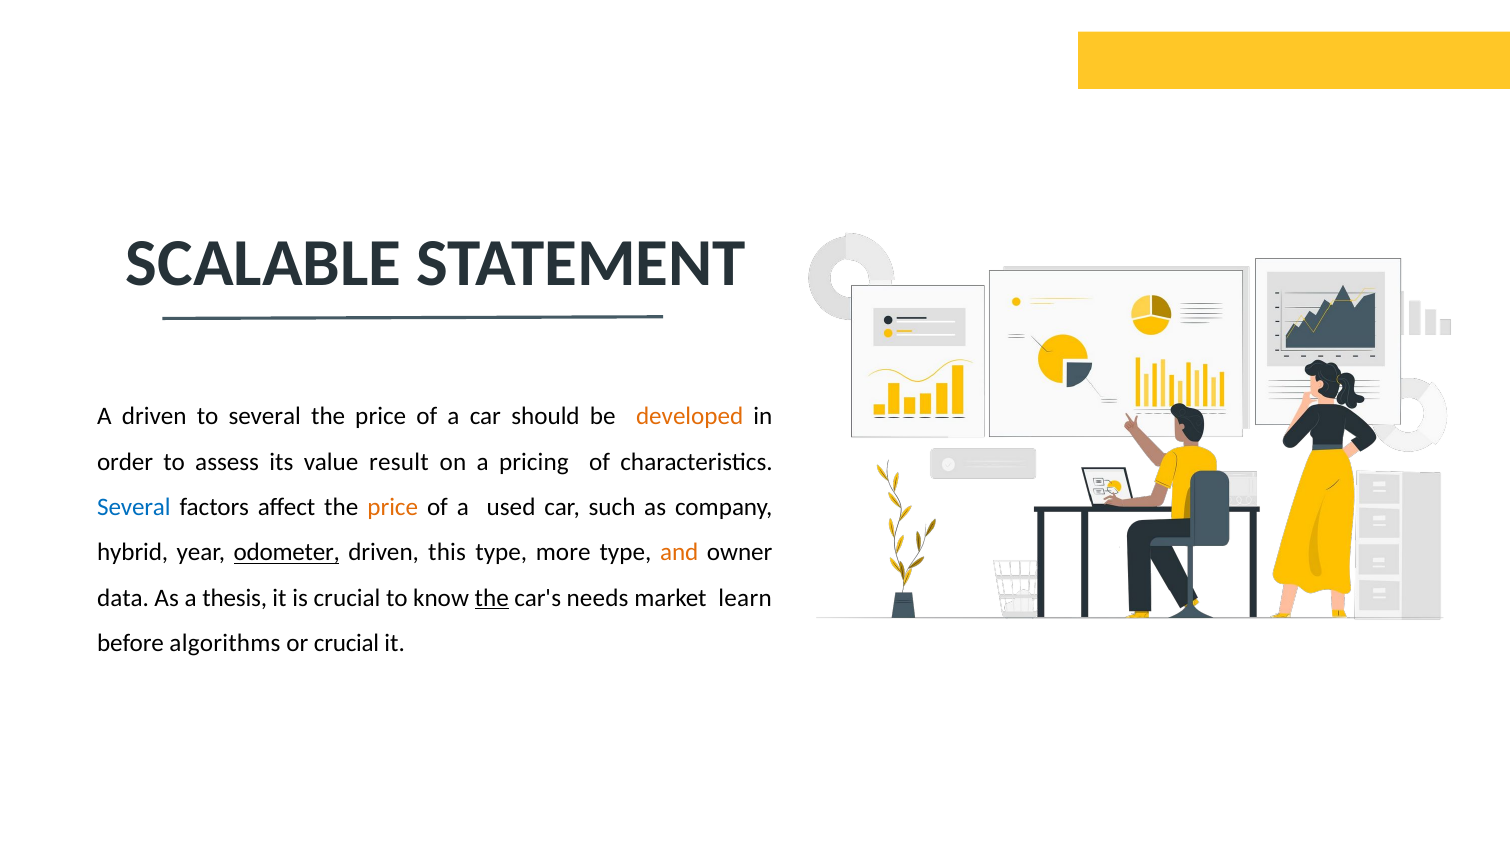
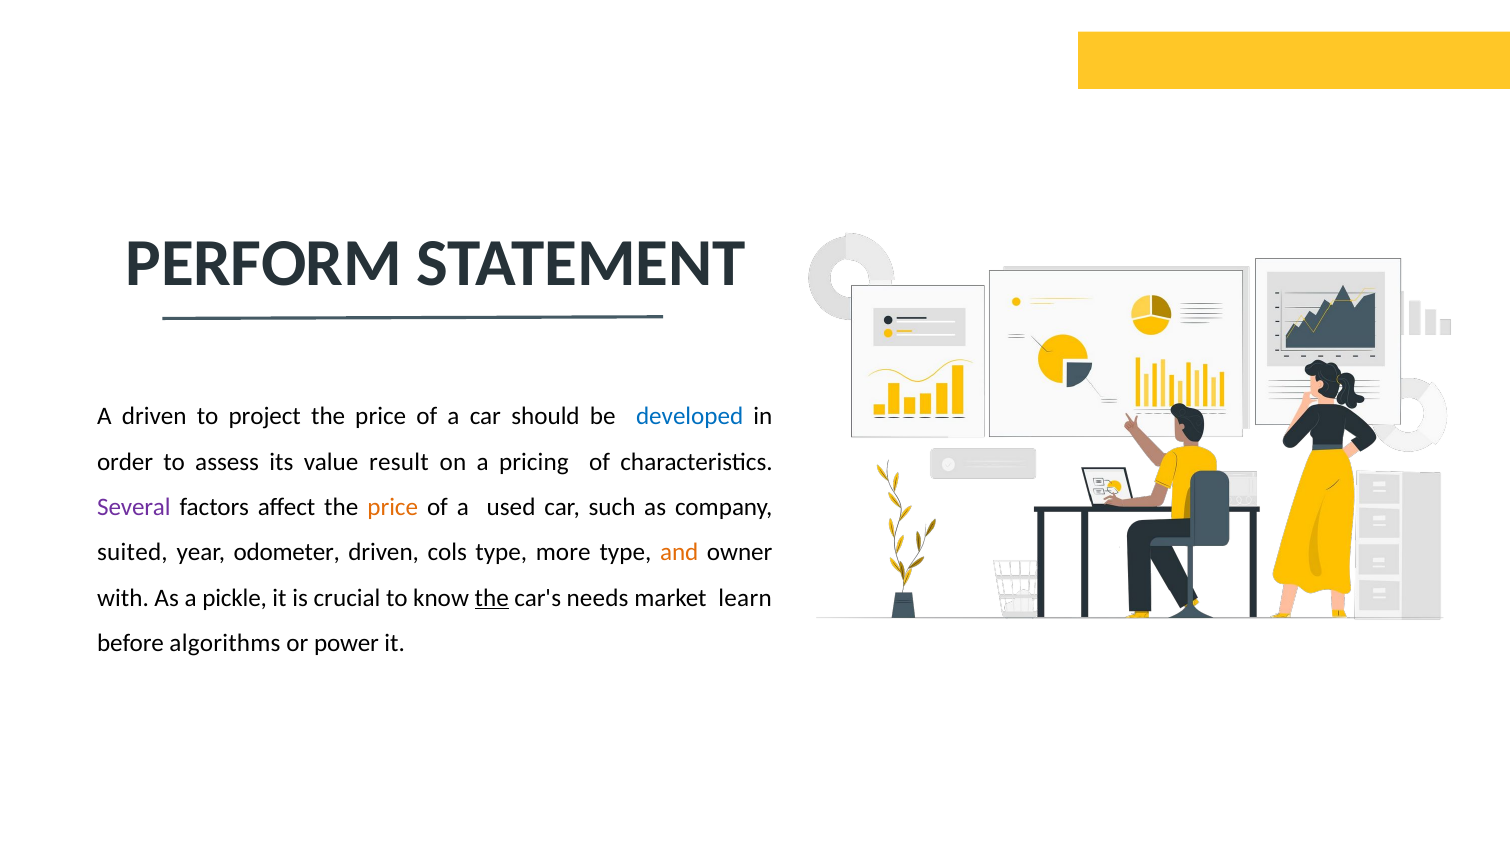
SCALABLE: SCALABLE -> PERFORM (264, 263)
to several: several -> project (265, 417)
developed colour: orange -> blue (690, 417)
Several colour: blue -> purple (134, 507)
hybrid: hybrid -> suited (132, 553)
odometer underline: present -> none (287, 553)
this: this -> cols (447, 553)
data: data -> with (123, 598)
thesis: thesis -> pickle (235, 598)
or crucial: crucial -> power (347, 643)
